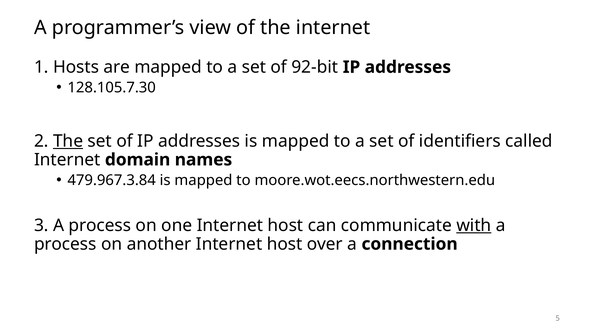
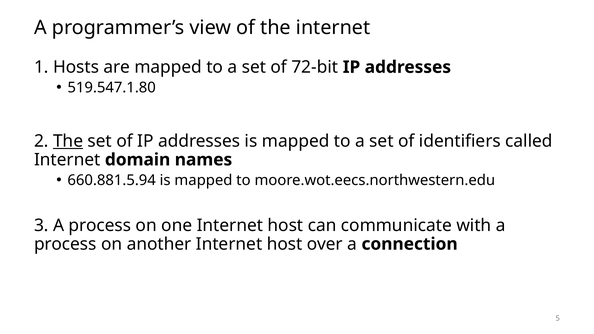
92-bit: 92-bit -> 72-bit (315, 67)
128.105.7.30: 128.105.7.30 -> 519.547.1.80 (112, 88)
479.967.3.84: 479.967.3.84 -> 660.881.5.94 (112, 180)
with underline: present -> none (474, 225)
